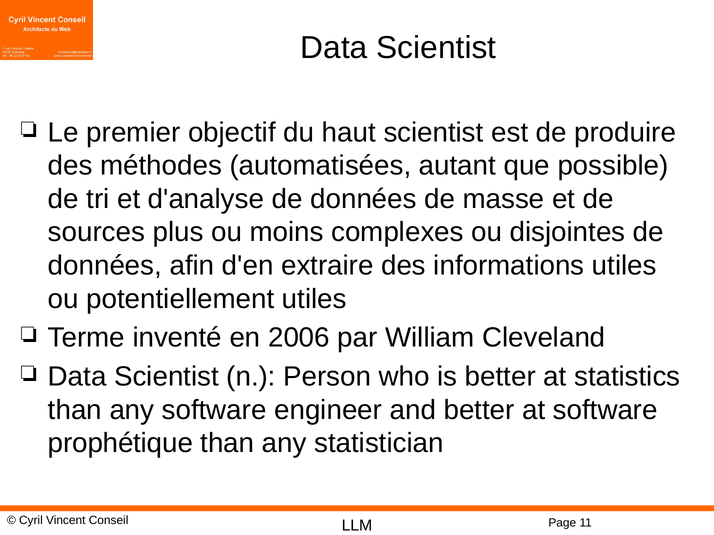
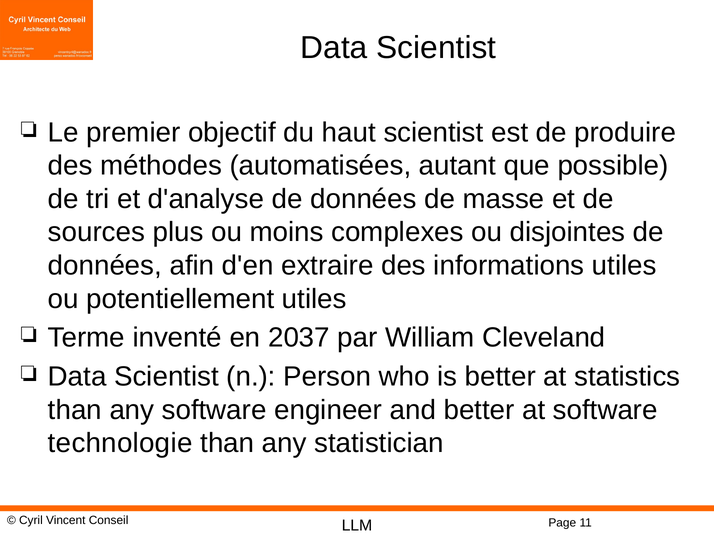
2006: 2006 -> 2037 (299, 338)
prophétique: prophétique -> technologie (120, 444)
